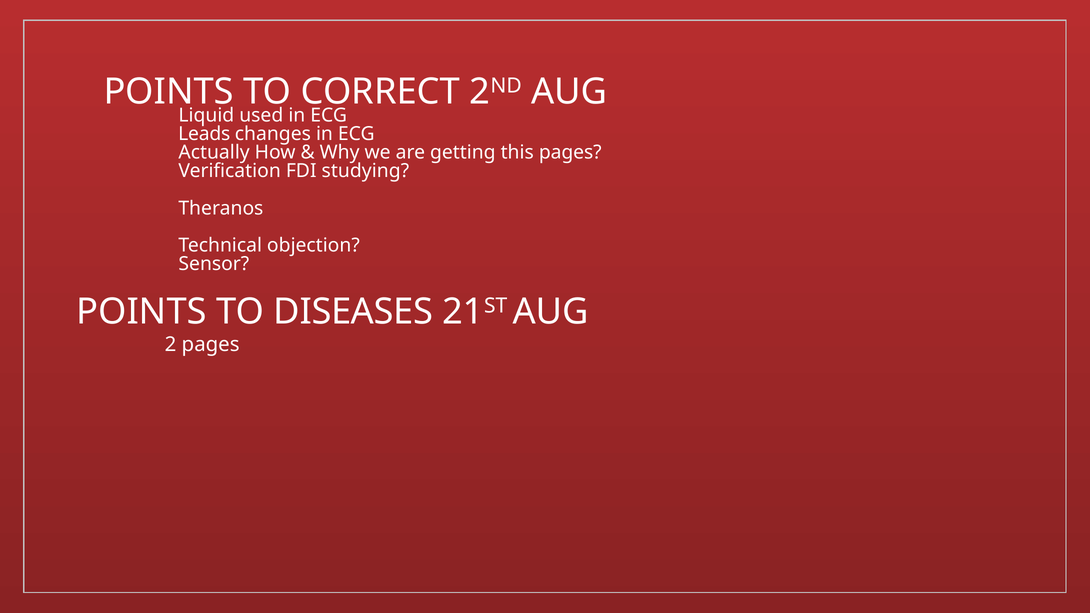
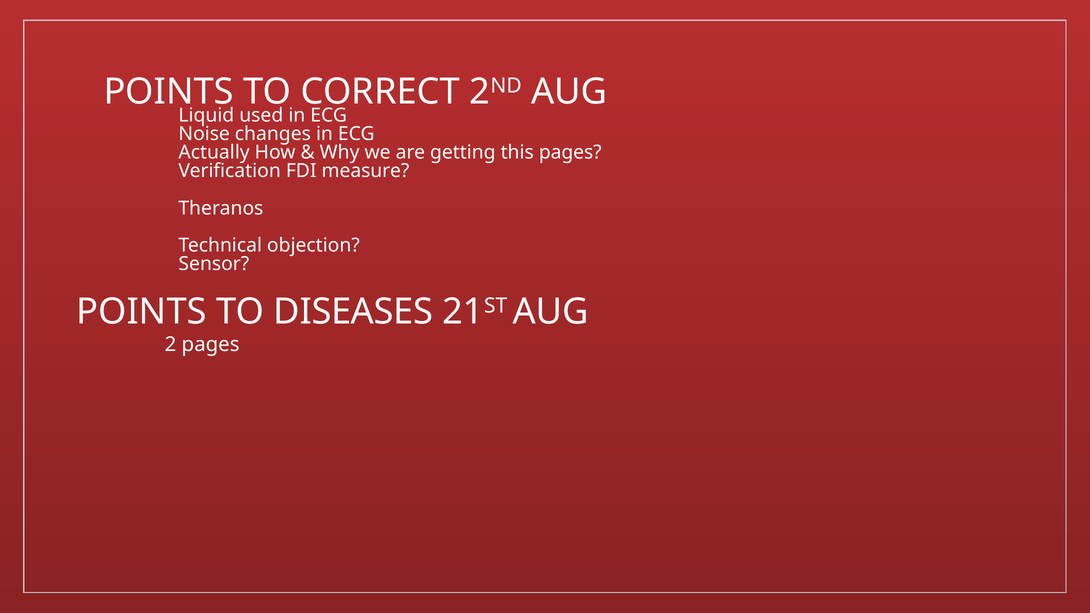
Leads: Leads -> Noise (204, 134)
studying: studying -> measure (365, 171)
